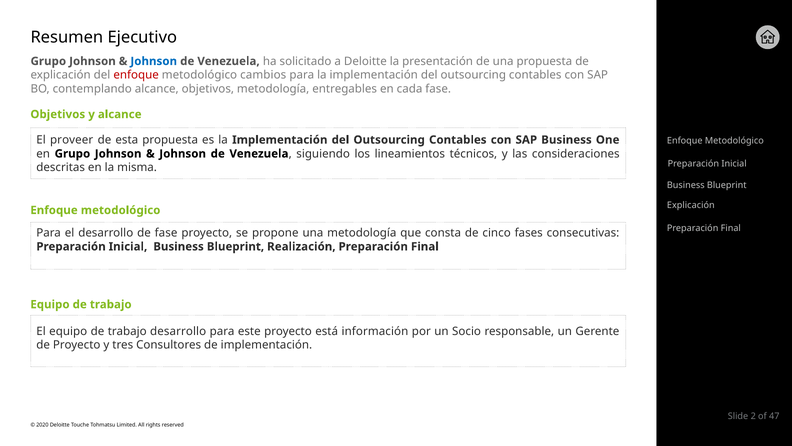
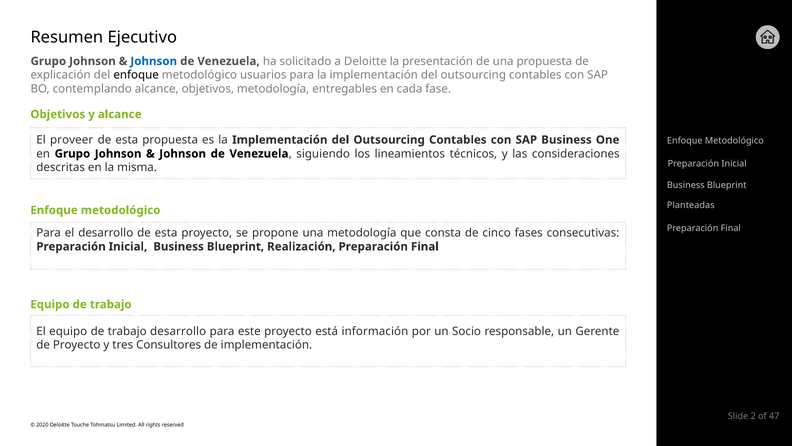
enfoque colour: red -> black (136, 75)
cambios: cambios -> usuarios (263, 75)
Explicación: Explicación -> Planteadas (691, 205)
desarrollo de fase: fase -> esta (166, 232)
